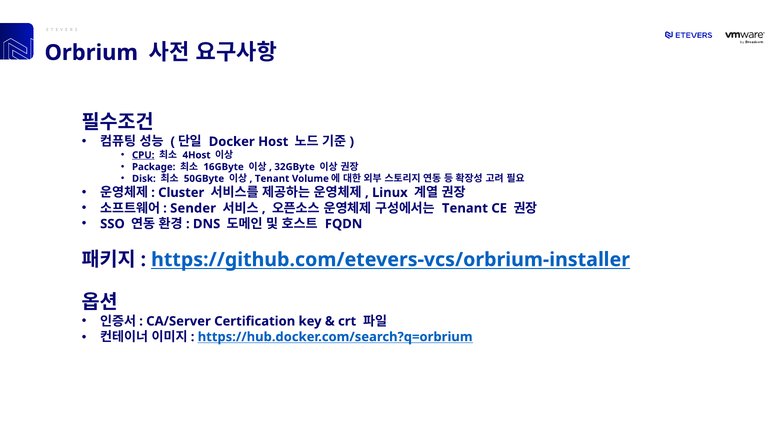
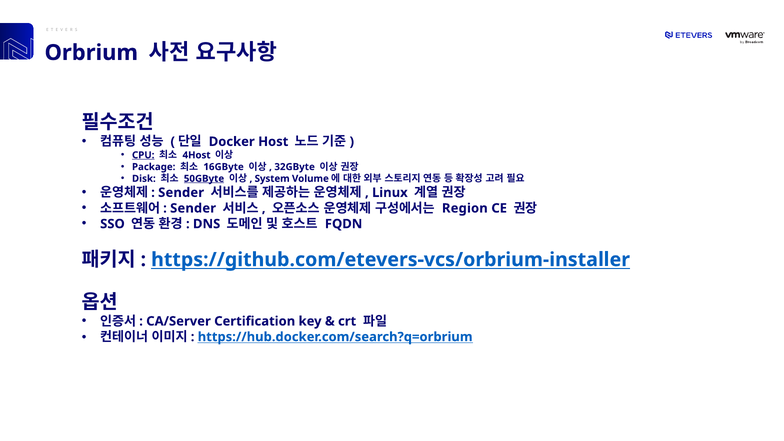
50GByte underline: none -> present (204, 179)
Tenant: Tenant -> System (272, 179)
Cluster: Cluster -> Sender (181, 193)
Tenant: Tenant -> Region (465, 208)
